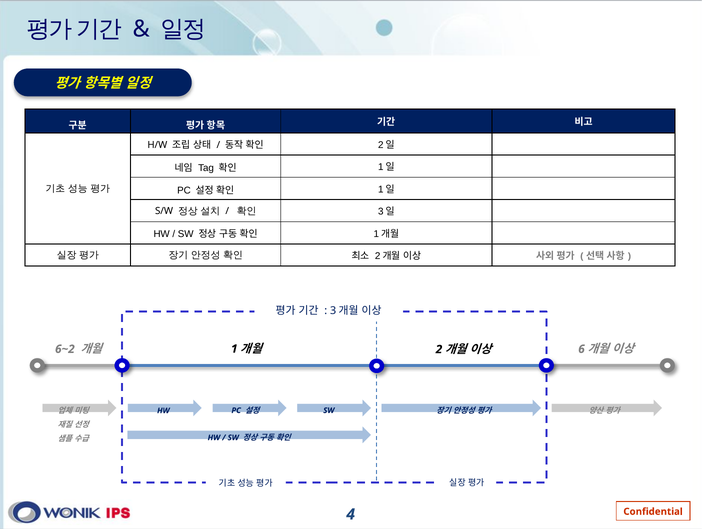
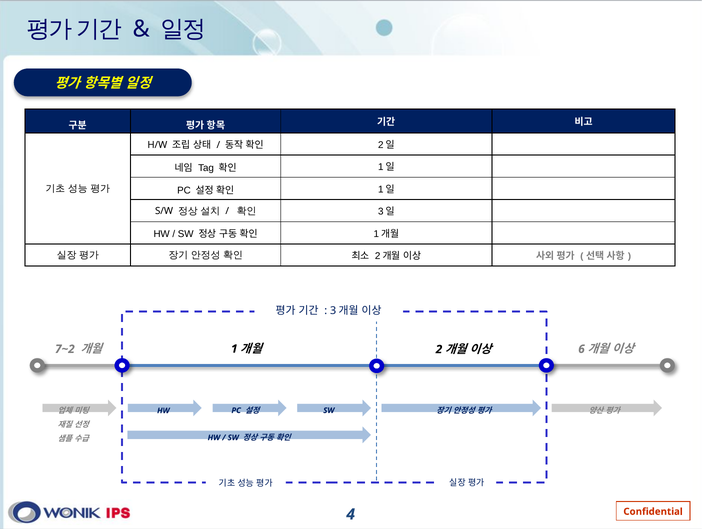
6~2: 6~2 -> 7~2 (65, 349)
